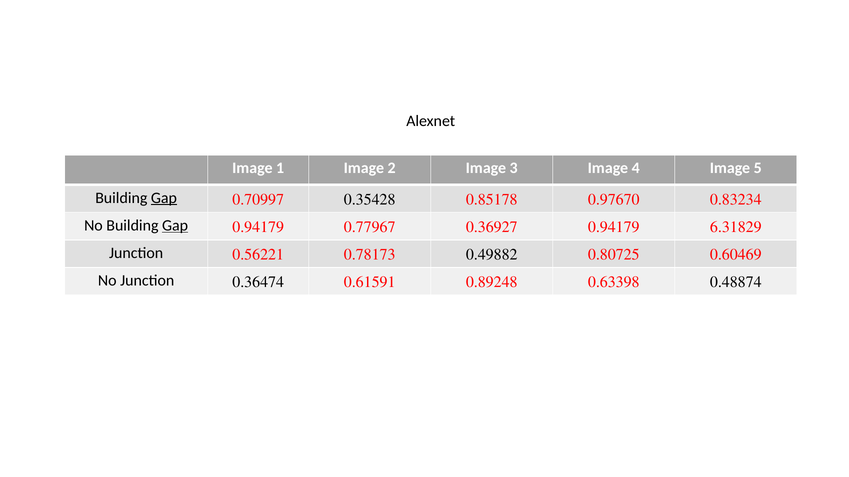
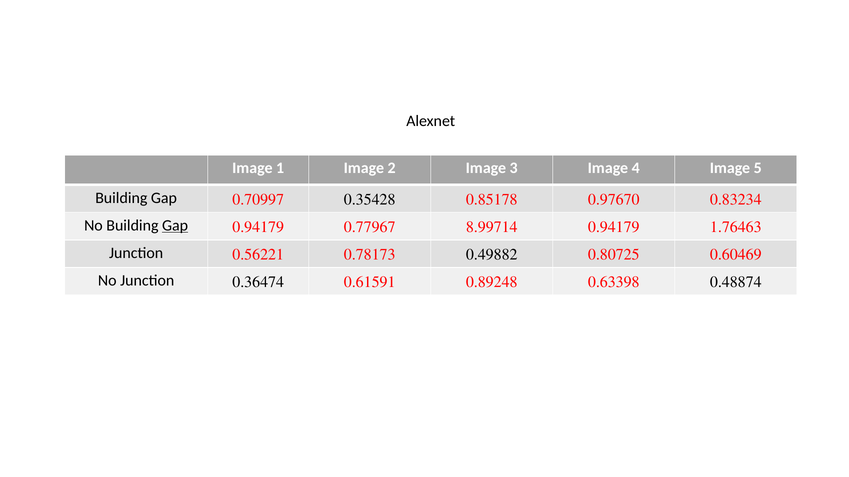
Gap underline: present -> none (164, 198)
0.36927: 0.36927 -> 8.99714 (492, 227)
6.31829: 6.31829 -> 1.76463 (736, 227)
